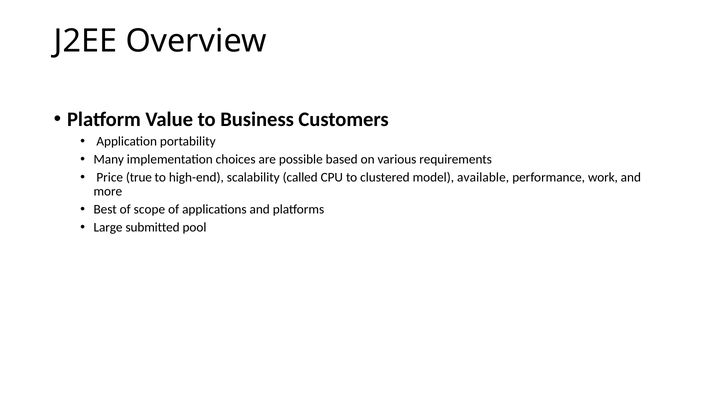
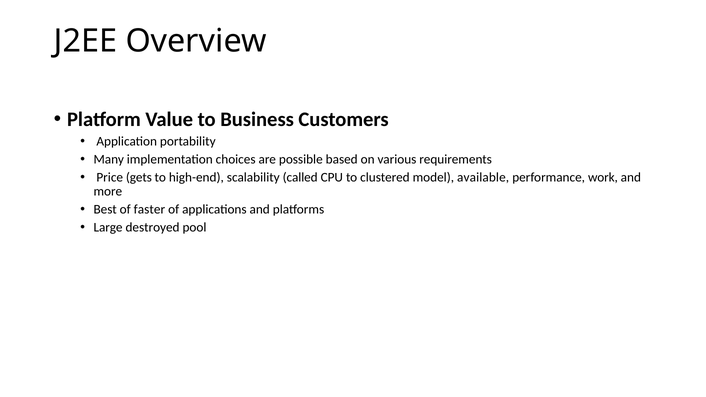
true: true -> gets (139, 177)
scope: scope -> faster (149, 210)
submitted: submitted -> destroyed (153, 228)
